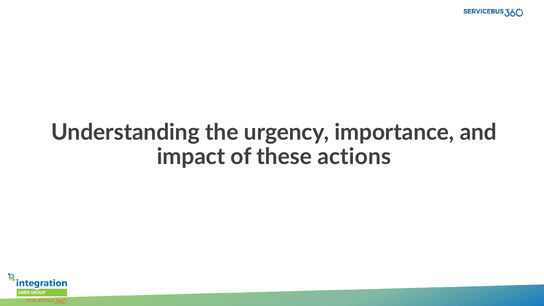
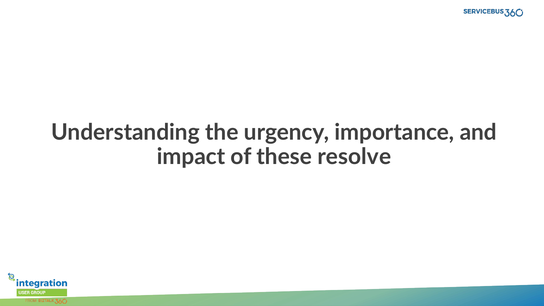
actions: actions -> resolve (354, 157)
